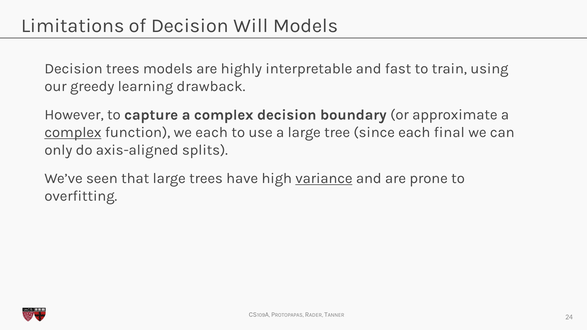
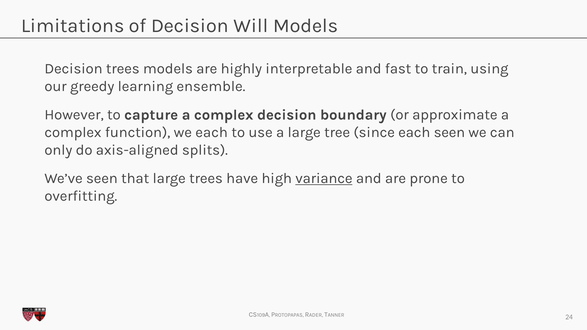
drawback: drawback -> ensemble (211, 86)
complex underline: present -> none (73, 132)
each final: final -> seen (449, 132)
